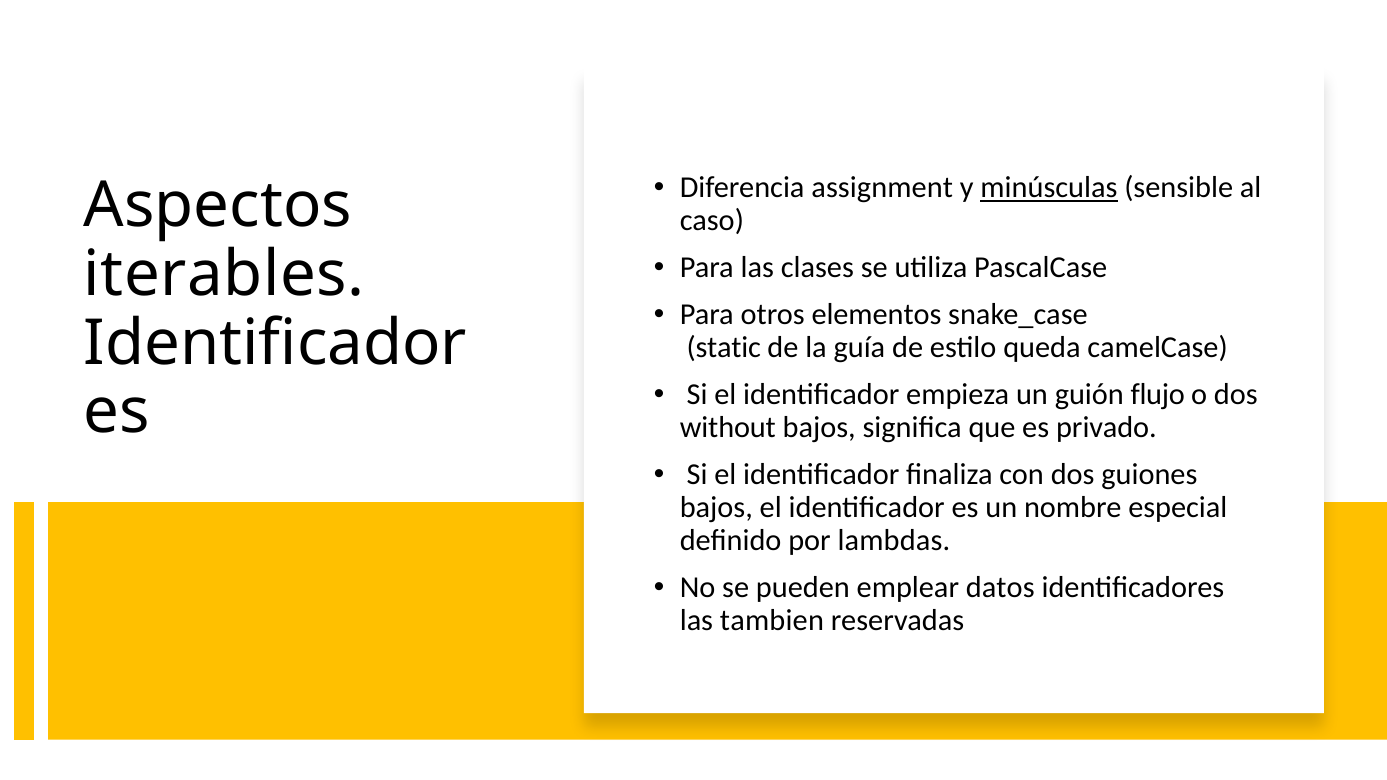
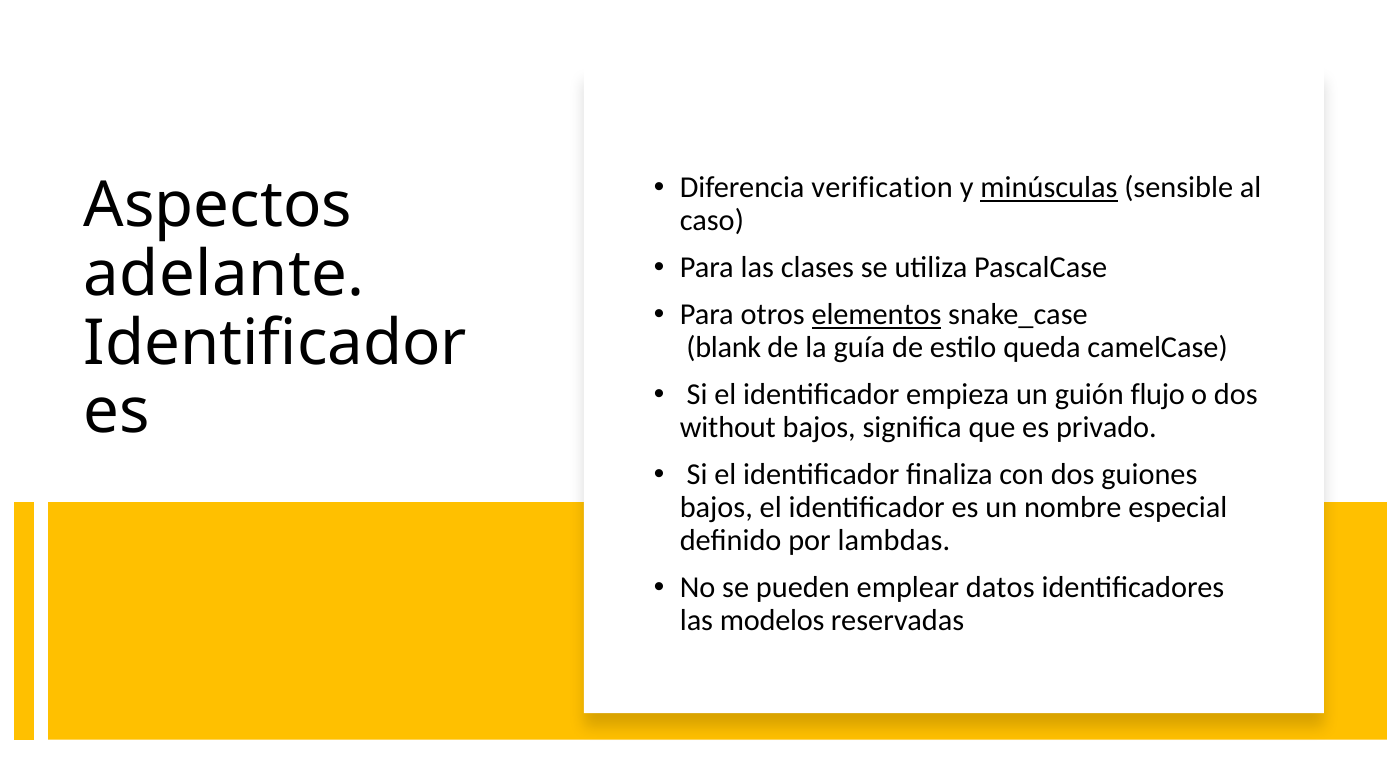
assignment: assignment -> verification (882, 188)
iterables: iterables -> adelante (224, 274)
elementos underline: none -> present (876, 315)
static: static -> blank (724, 348)
tambien: tambien -> modelos (772, 621)
